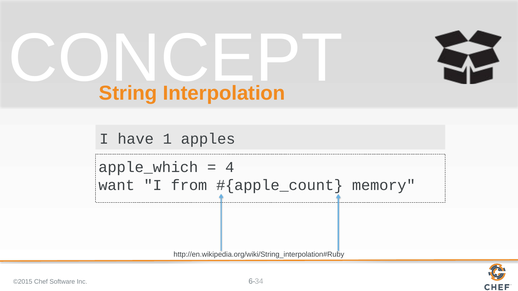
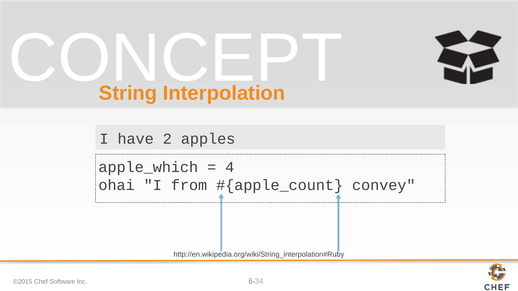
1: 1 -> 2 (167, 139)
want: want -> ohai (117, 185)
memory: memory -> convey (384, 185)
